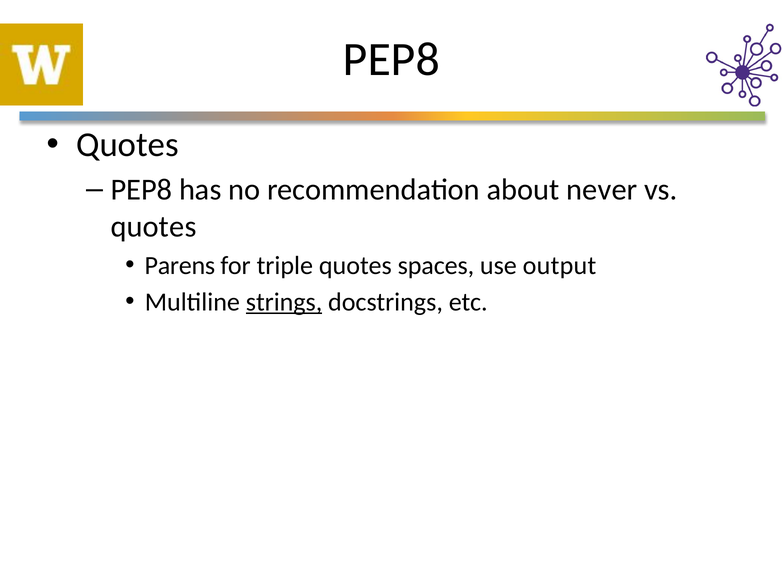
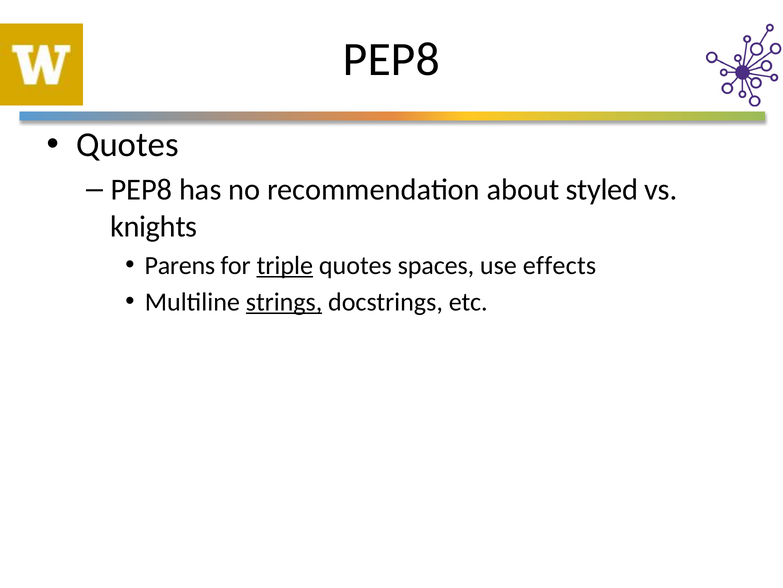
never: never -> styled (602, 190)
quotes: quotes -> knights (154, 226)
triple underline: none -> present (285, 265)
output: output -> effects (560, 265)
